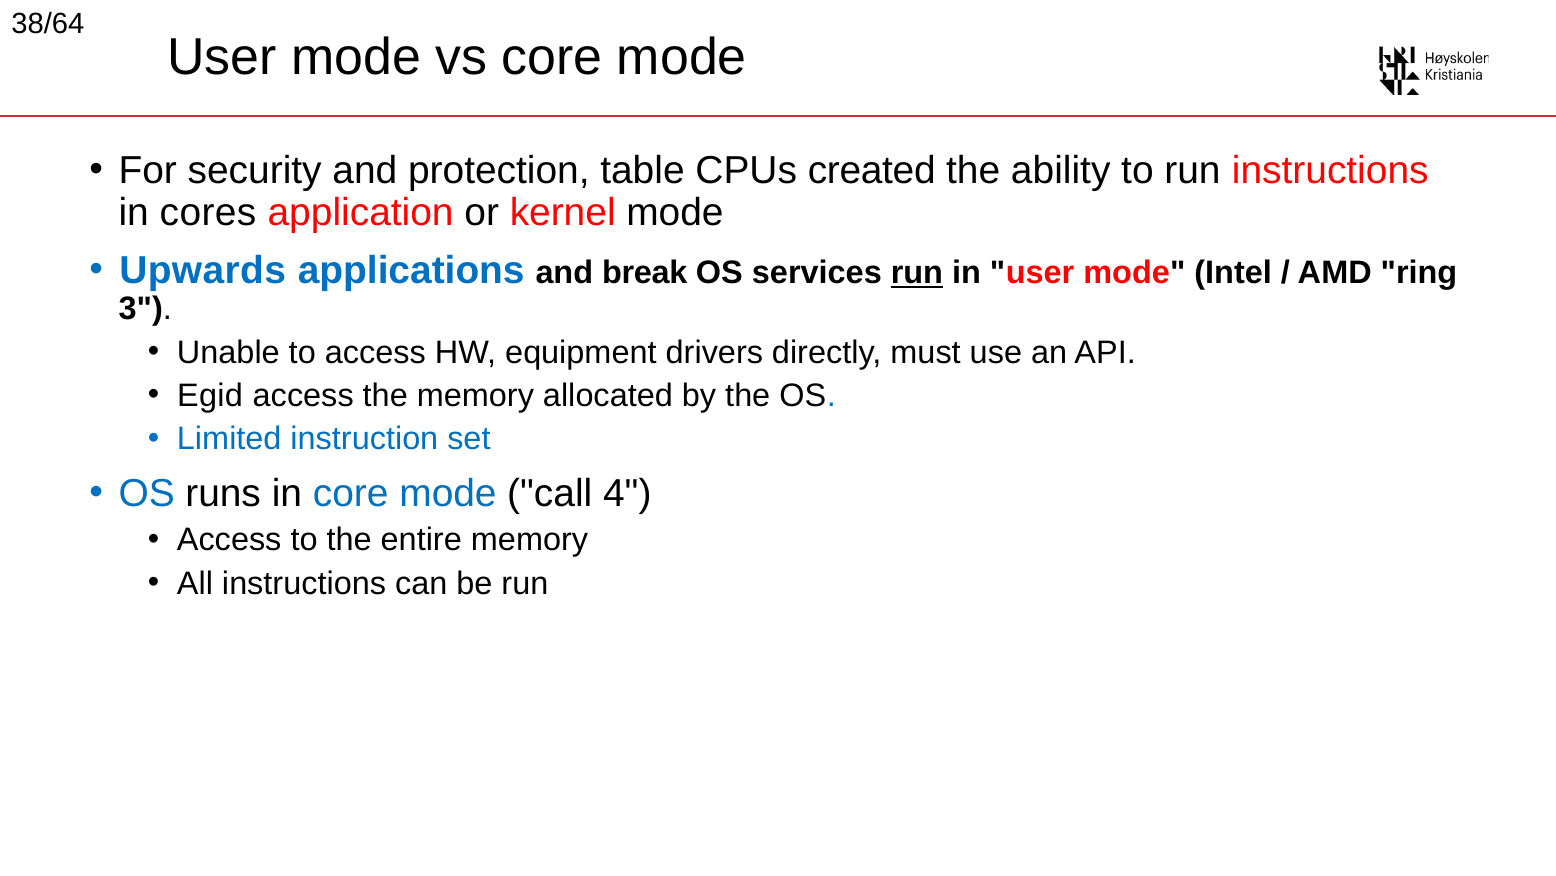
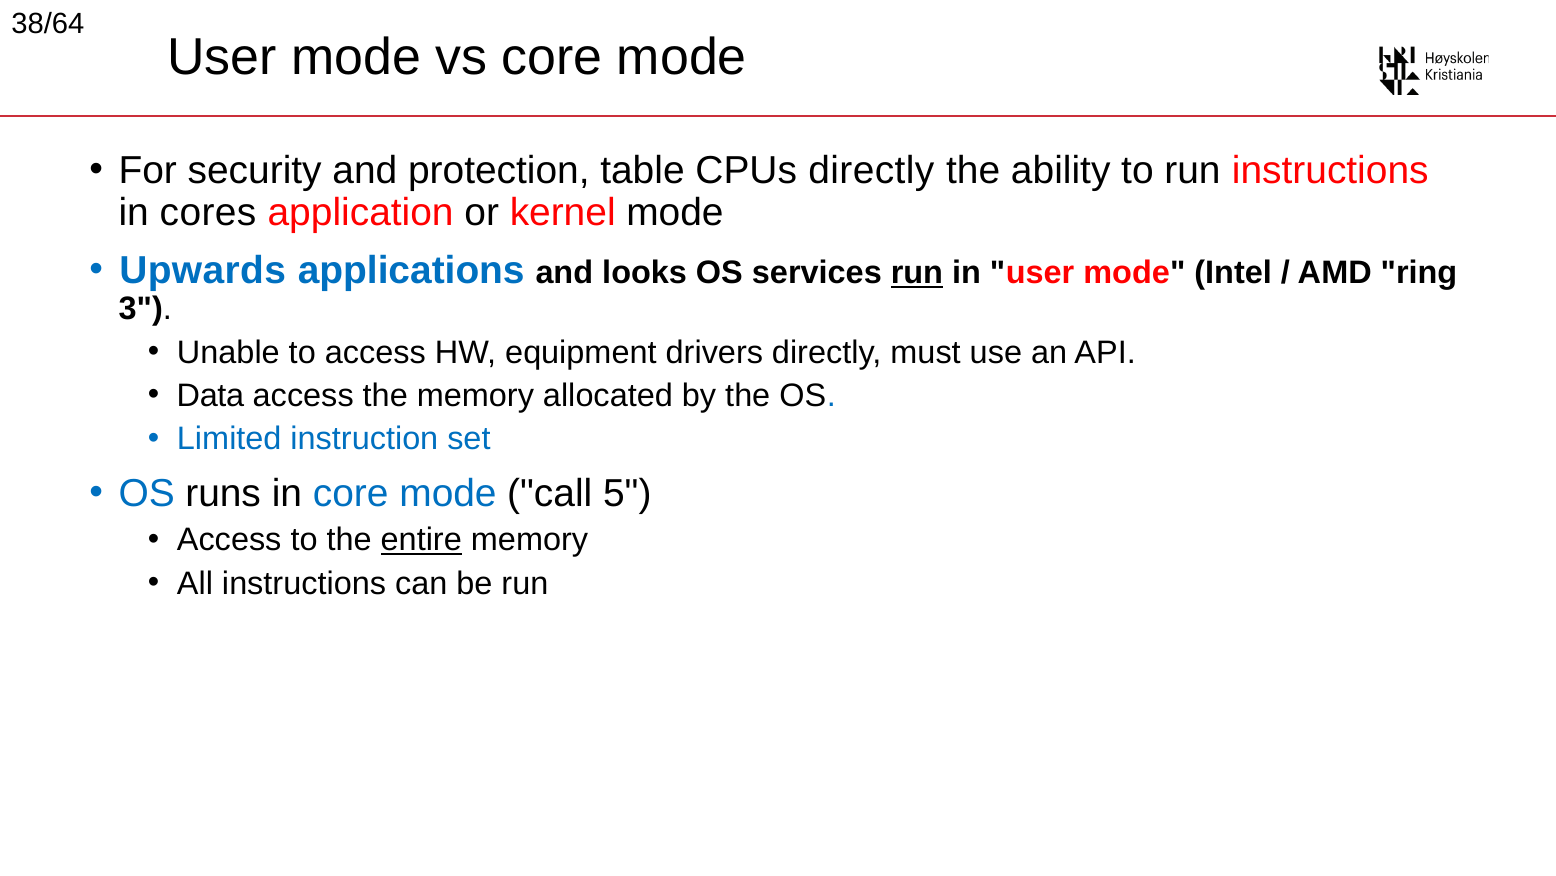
CPUs created: created -> directly (871, 170)
break: break -> looks (645, 272)
Egid: Egid -> Data (210, 395)
4: 4 -> 5 (627, 493)
entire underline: none -> present (421, 540)
